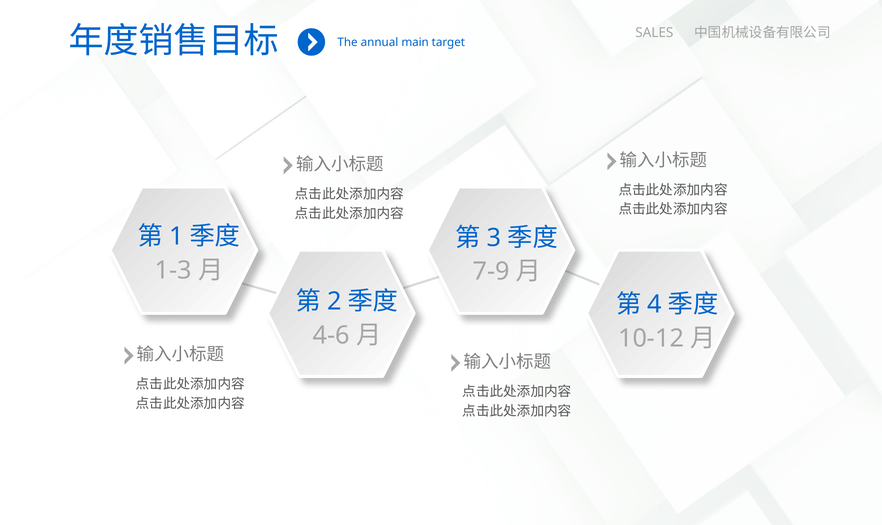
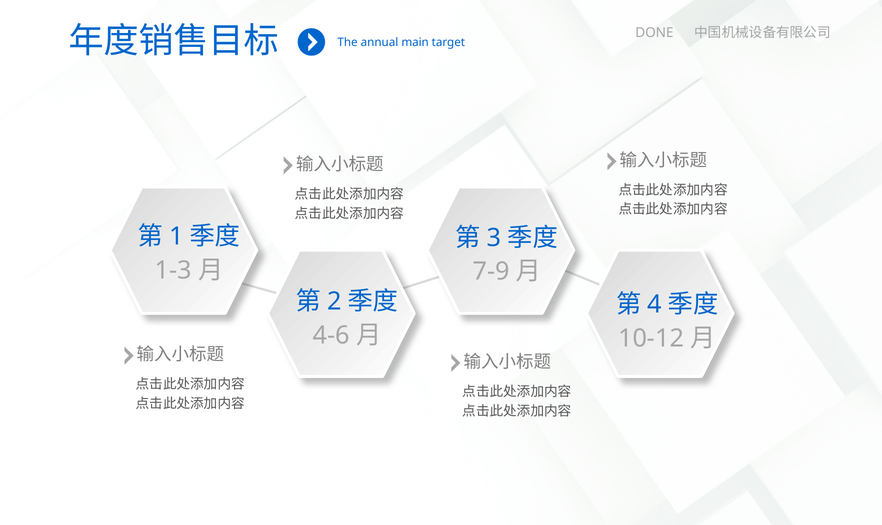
SALES: SALES -> DONE (654, 33)
